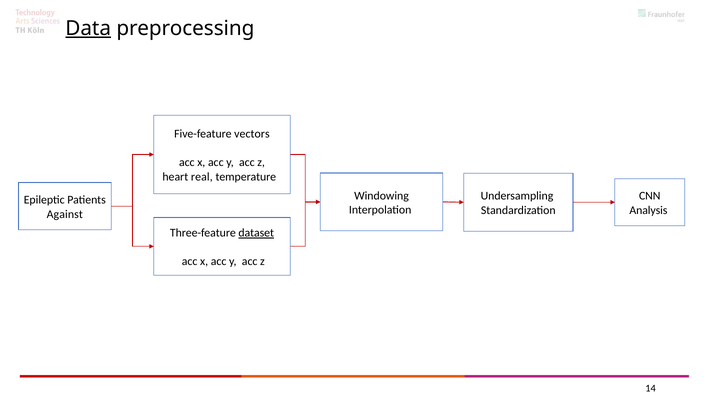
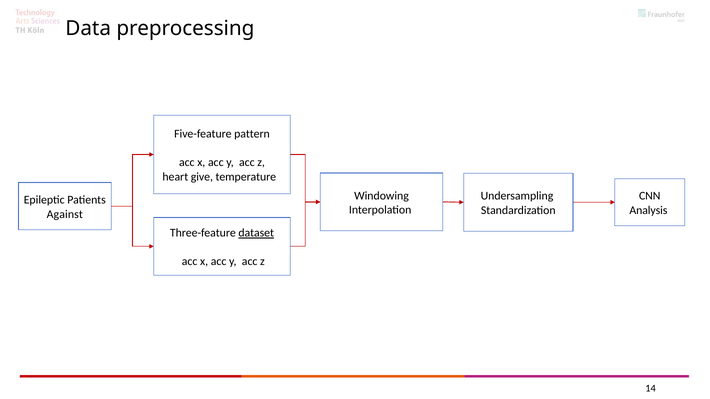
Data underline: present -> none (88, 28)
vectors: vectors -> pattern (252, 134)
real: real -> give (202, 177)
